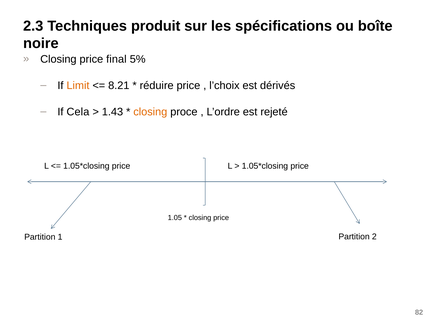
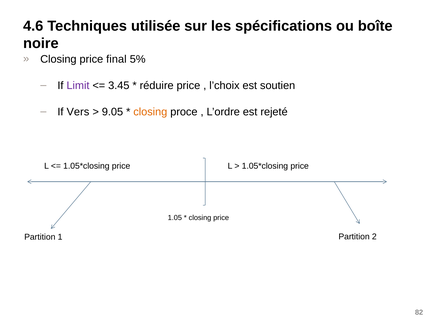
2.3: 2.3 -> 4.6 (33, 26)
produit: produit -> utilisée (156, 26)
Limit colour: orange -> purple (78, 86)
8.21: 8.21 -> 3.45 (119, 86)
dérivés: dérivés -> soutien (278, 86)
Cela: Cela -> Vers (78, 112)
1.43: 1.43 -> 9.05 (112, 112)
